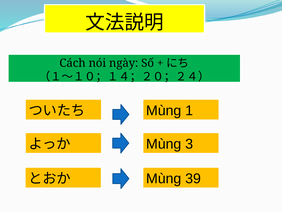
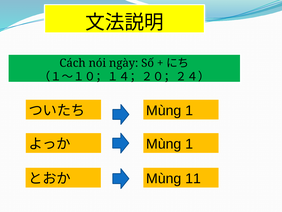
3: 3 -> 1 (189, 144)
39: 39 -> 11 (193, 178)
